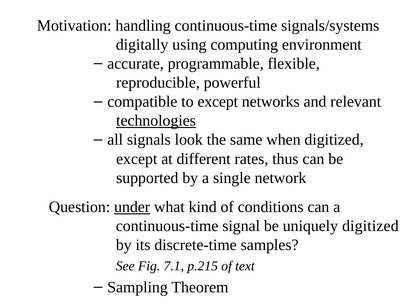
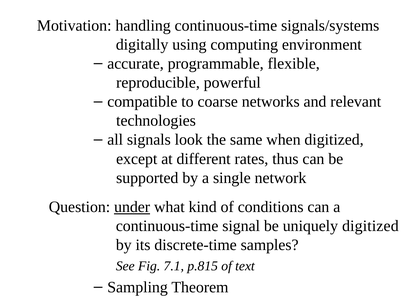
to except: except -> coarse (218, 101)
technologies underline: present -> none (156, 120)
p.215: p.215 -> p.815 (203, 265)
